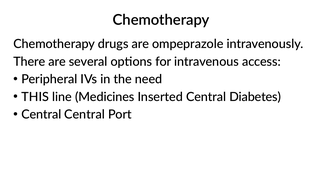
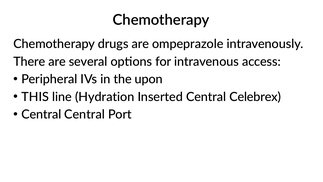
need: need -> upon (149, 79)
Medicines: Medicines -> Hydration (105, 97)
Diabetes: Diabetes -> Celebrex (255, 97)
